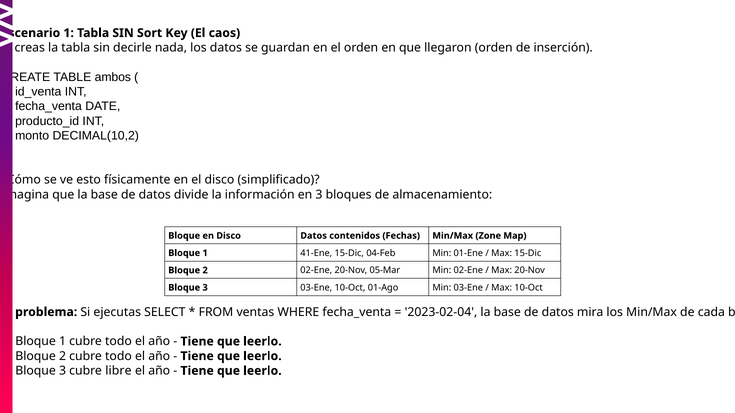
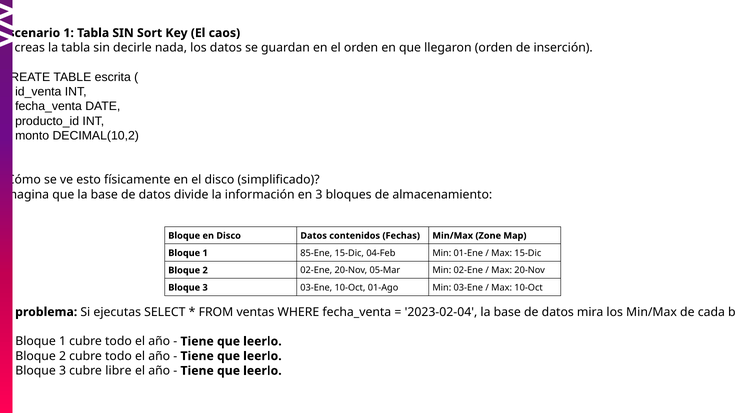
ambos: ambos -> escrita (113, 77)
41-Ene: 41-Ene -> 85-Ene (316, 253)
